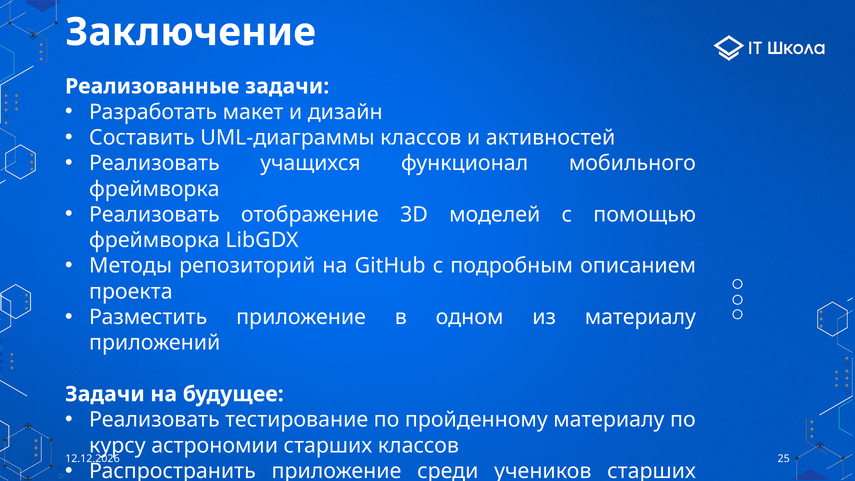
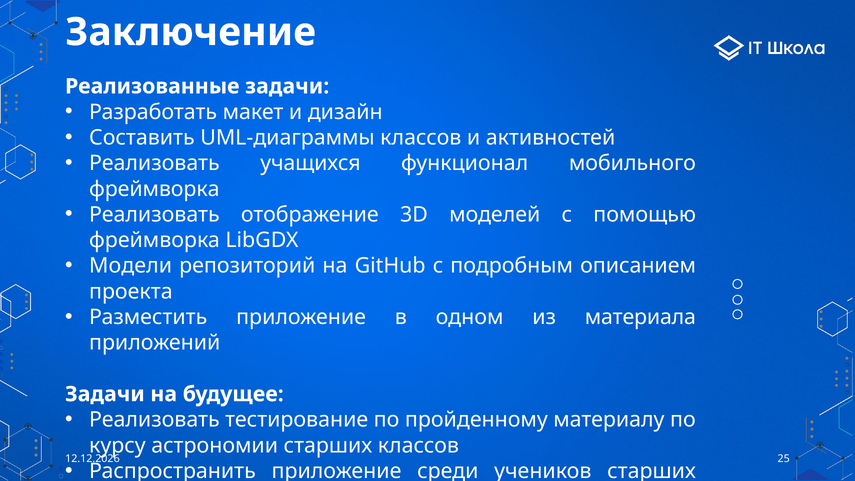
Методы: Методы -> Модели (131, 266)
из материалу: материалу -> материала (640, 317)
